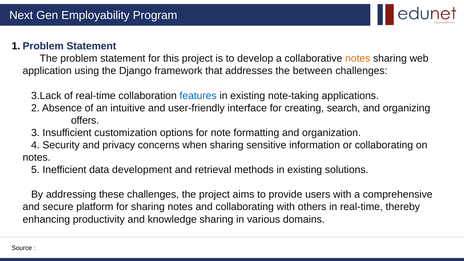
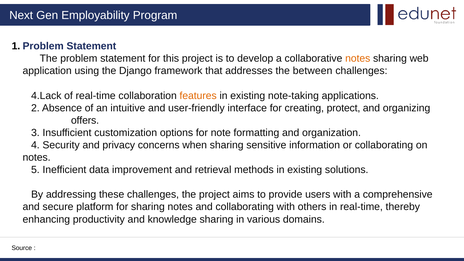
3.Lack: 3.Lack -> 4.Lack (46, 96)
features colour: blue -> orange (198, 96)
search: search -> protect (343, 108)
development: development -> improvement (142, 170)
